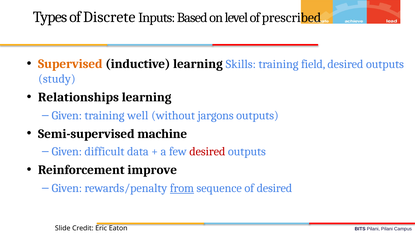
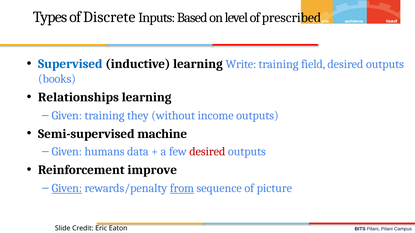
Supervised colour: orange -> blue (70, 64)
Skills: Skills -> Write (241, 64)
study: study -> books (57, 79)
well: well -> they (138, 116)
jargons: jargons -> income (216, 116)
difficult: difficult -> humans (105, 152)
Given underline: none -> present (67, 188)
of desired: desired -> picture (274, 188)
